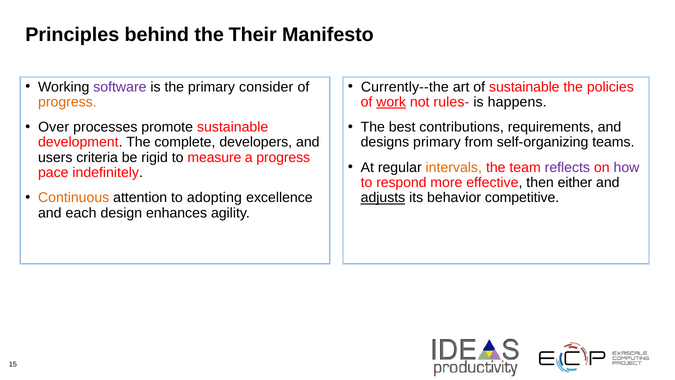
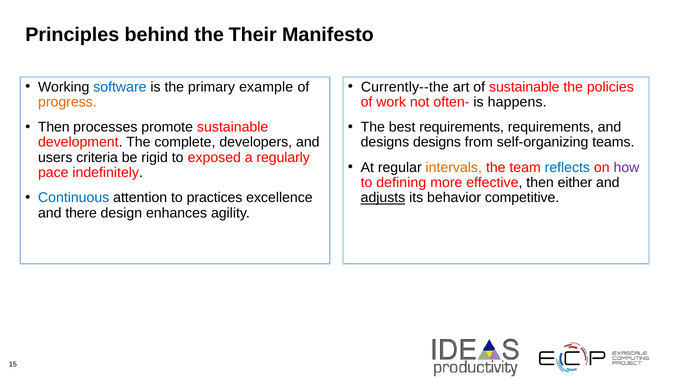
software colour: purple -> blue (120, 87)
consider: consider -> example (266, 87)
work underline: present -> none (391, 102)
rules-: rules- -> often- (451, 102)
Over: Over -> Then (54, 127)
best contributions: contributions -> requirements (462, 127)
designs primary: primary -> designs (437, 142)
measure: measure -> exposed (214, 157)
a progress: progress -> regularly (283, 157)
reflects colour: purple -> blue (567, 167)
respond: respond -> defining (401, 182)
Continuous colour: orange -> blue (74, 198)
adopting: adopting -> practices (215, 198)
each: each -> there (81, 213)
